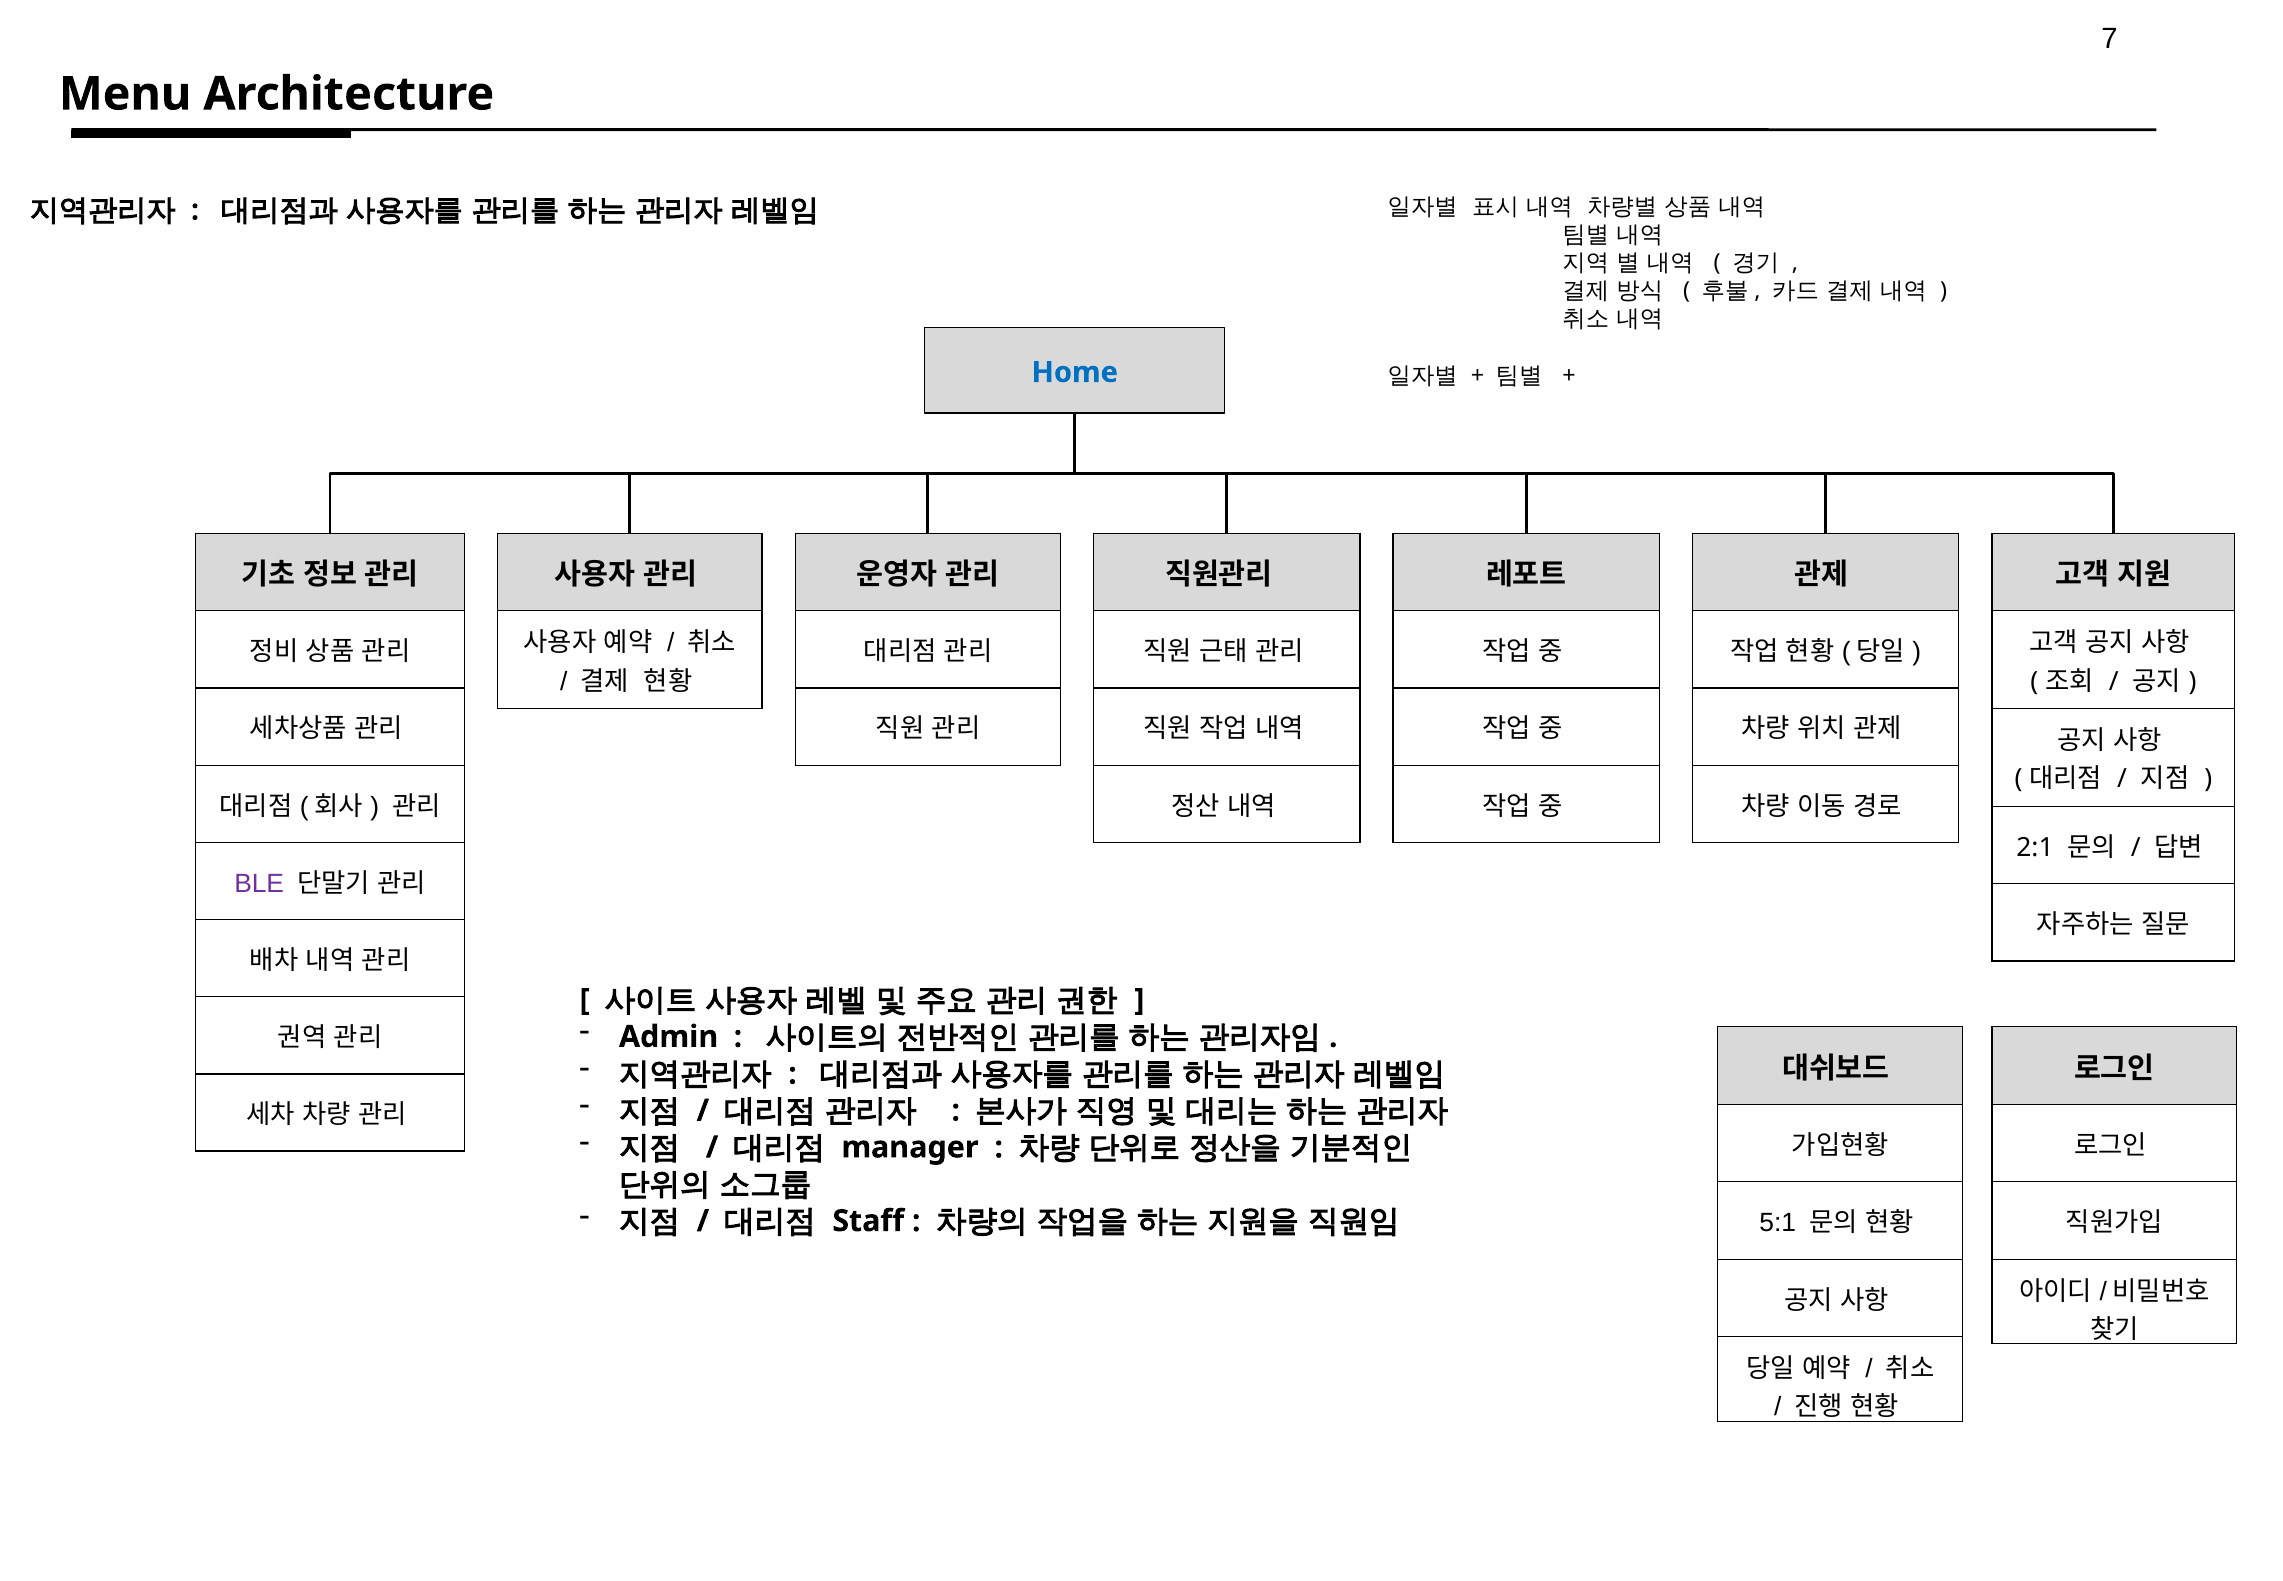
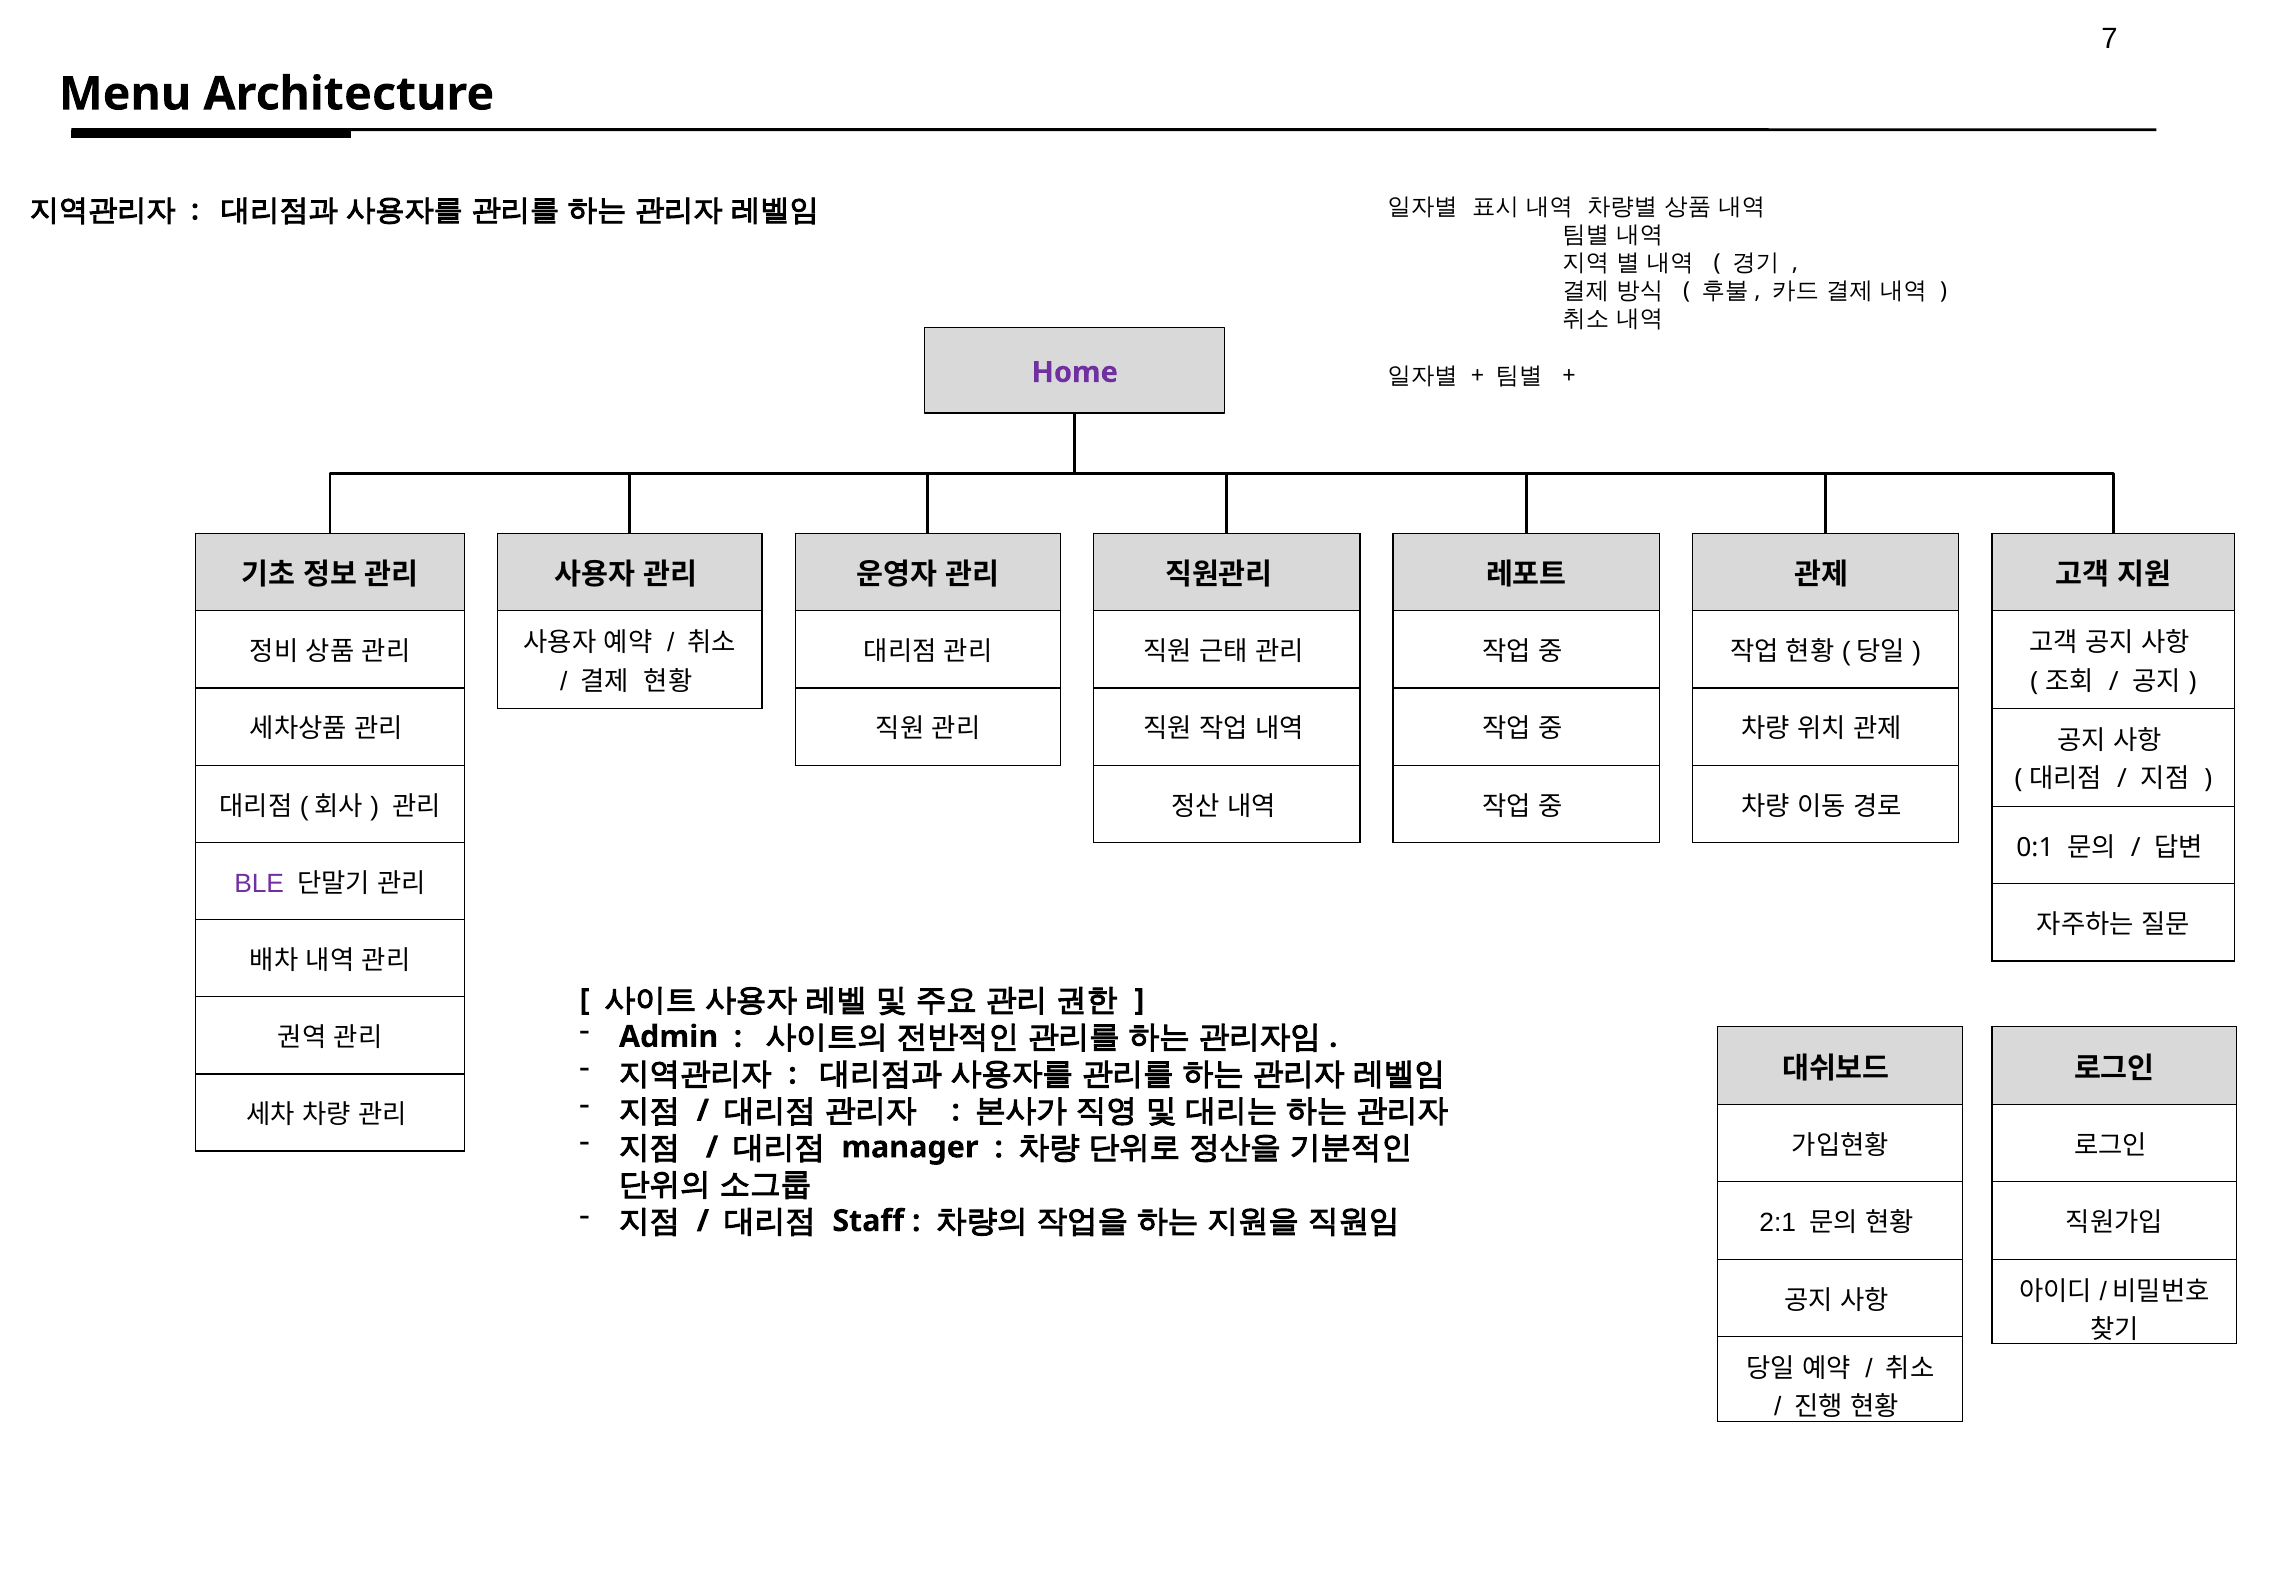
Home colour: blue -> purple (1075, 372)
2:1: 2:1 -> 0:1 (2035, 847)
5:1: 5:1 -> 2:1 (1778, 1223)
